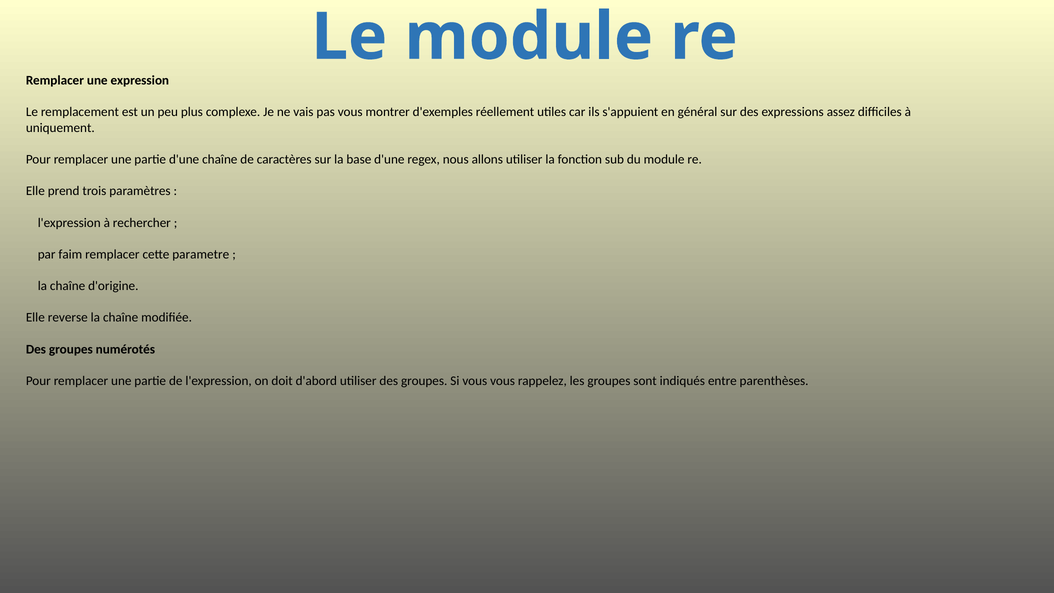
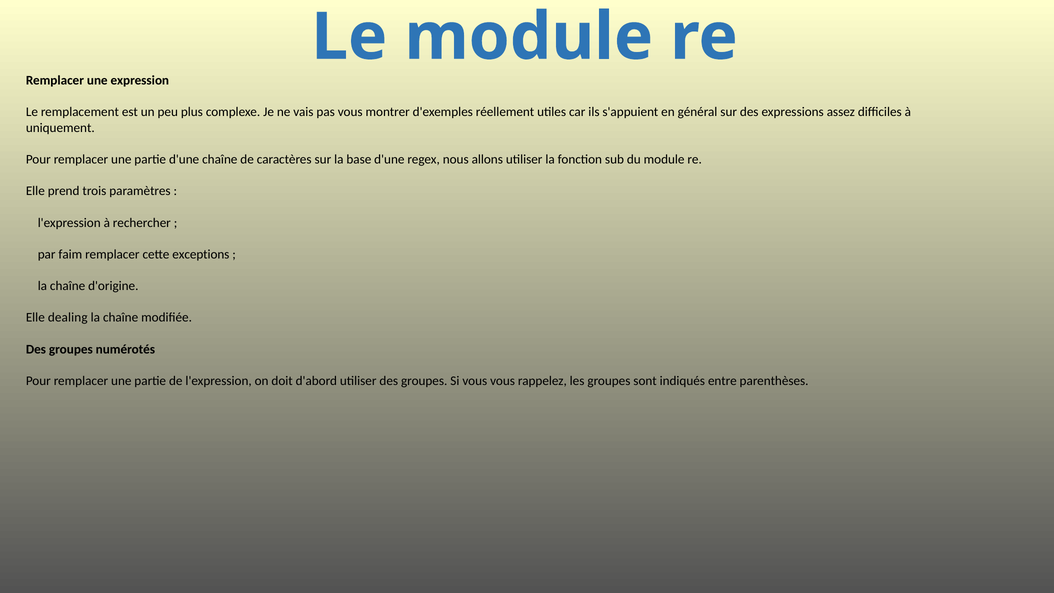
parametre: parametre -> exceptions (201, 254)
reverse: reverse -> dealing (68, 318)
